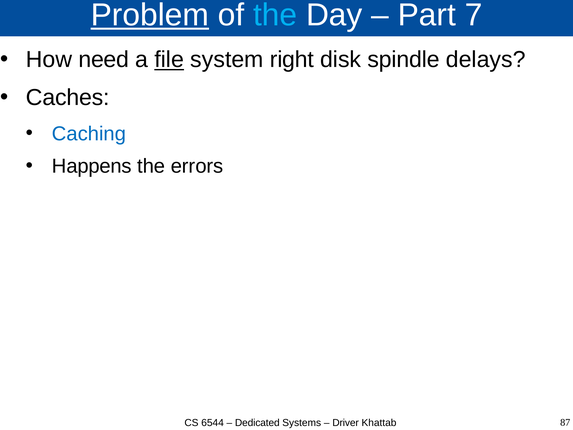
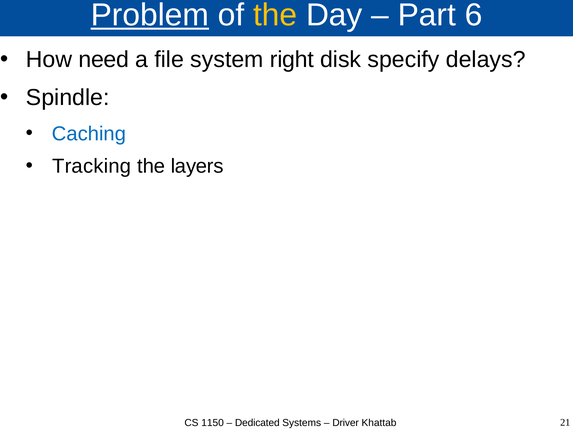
the colour: light blue -> yellow (275, 15)
7: 7 -> 6 (474, 15)
file underline: present -> none (169, 60)
spindle: spindle -> specify (404, 60)
Caches: Caches -> Spindle (68, 98)
Happens: Happens -> Tracking (92, 166)
errors: errors -> layers (197, 166)
6544: 6544 -> 1150 (213, 422)
87: 87 -> 21 (565, 422)
